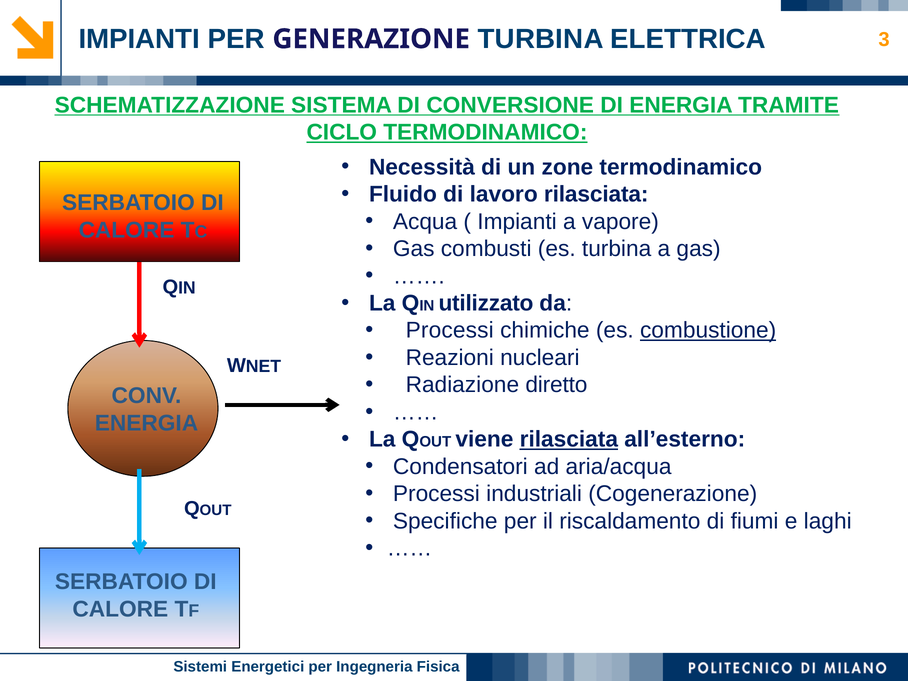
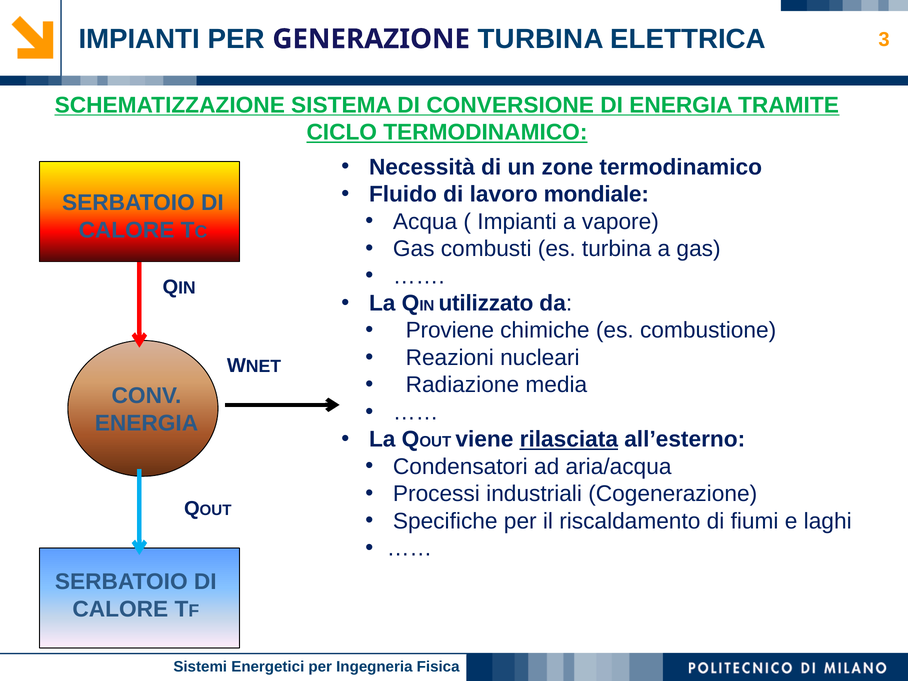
lavoro rilasciata: rilasciata -> mondiale (596, 194)
Processi: Processi -> Proviene (450, 331)
combustione underline: present -> none (708, 331)
diretto: diretto -> media (556, 385)
